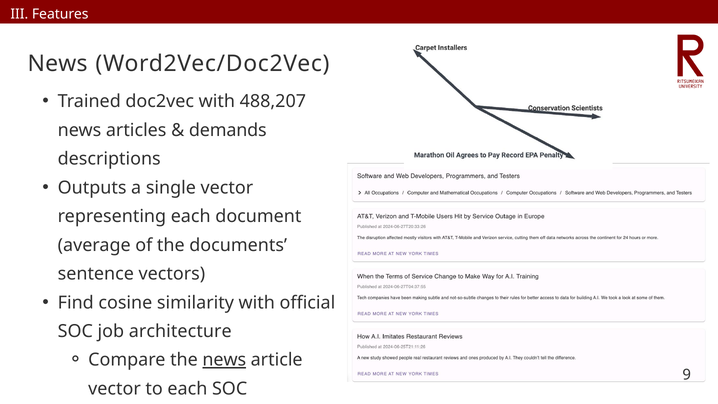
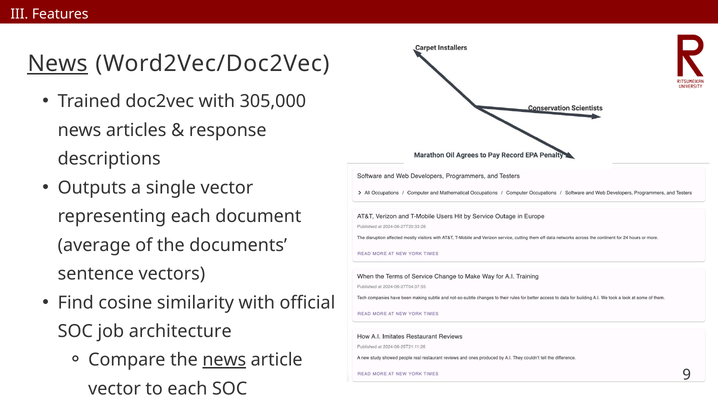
News underline: none -> present (58, 64)
488,207: 488,207 -> 305,000 (273, 101)
demands: demands -> response (228, 130)
